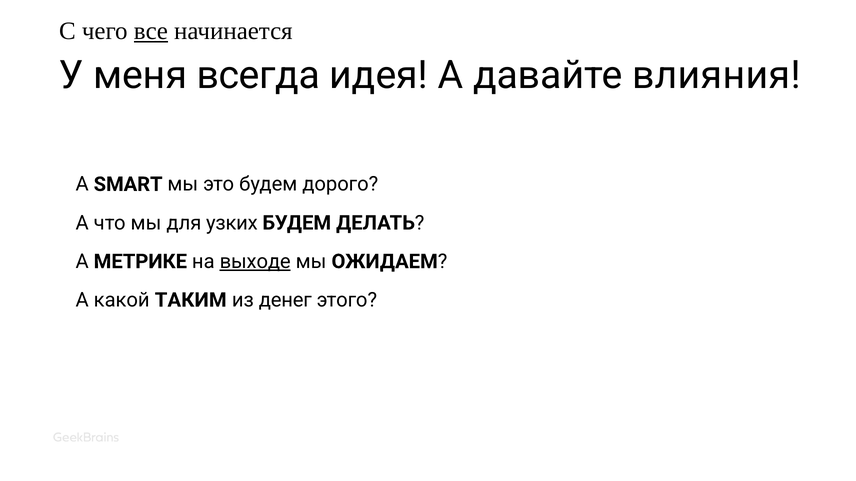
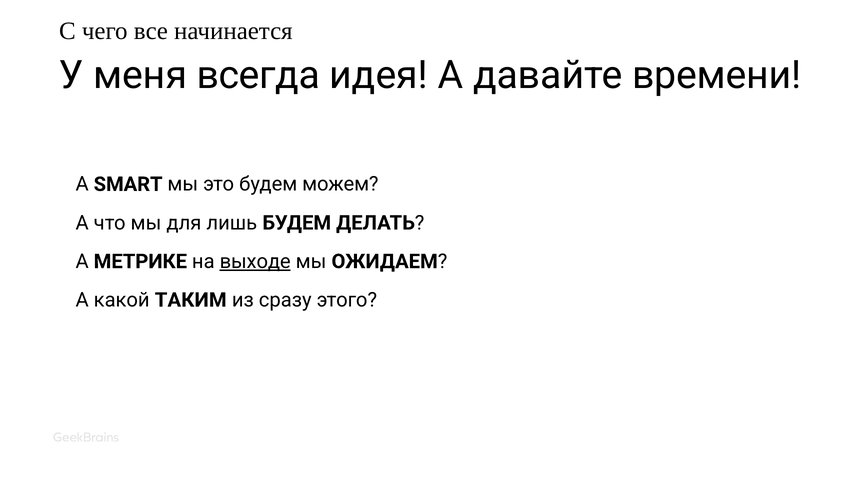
все underline: present -> none (151, 31)
влияния: влияния -> времени (717, 75)
дорого: дорого -> можем (340, 185)
узких: узких -> лишь (232, 223)
денег: денег -> сразу (285, 300)
